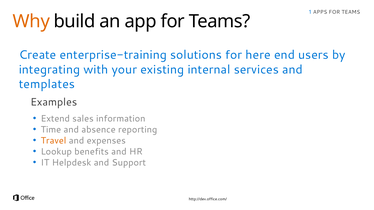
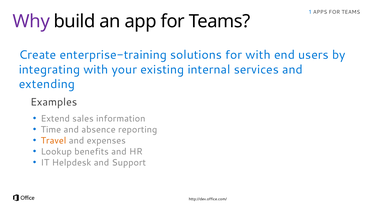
Why colour: orange -> purple (31, 21)
for here: here -> with (258, 55)
templates: templates -> extending (47, 84)
